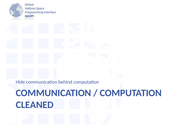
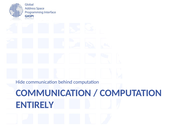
CLEANED: CLEANED -> ENTIRELY (35, 105)
